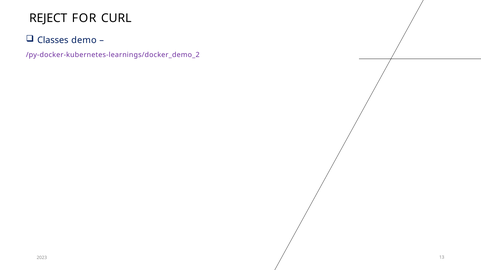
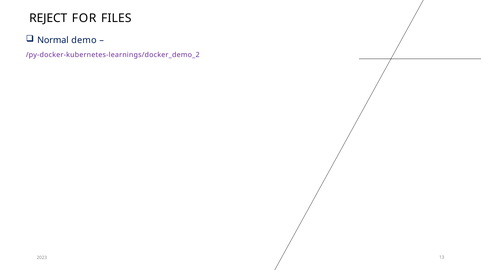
CURL: CURL -> FILES (116, 18)
Classes: Classes -> Normal (53, 40)
